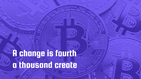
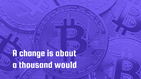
fourth: fourth -> about (66, 53)
create: create -> would (66, 65)
